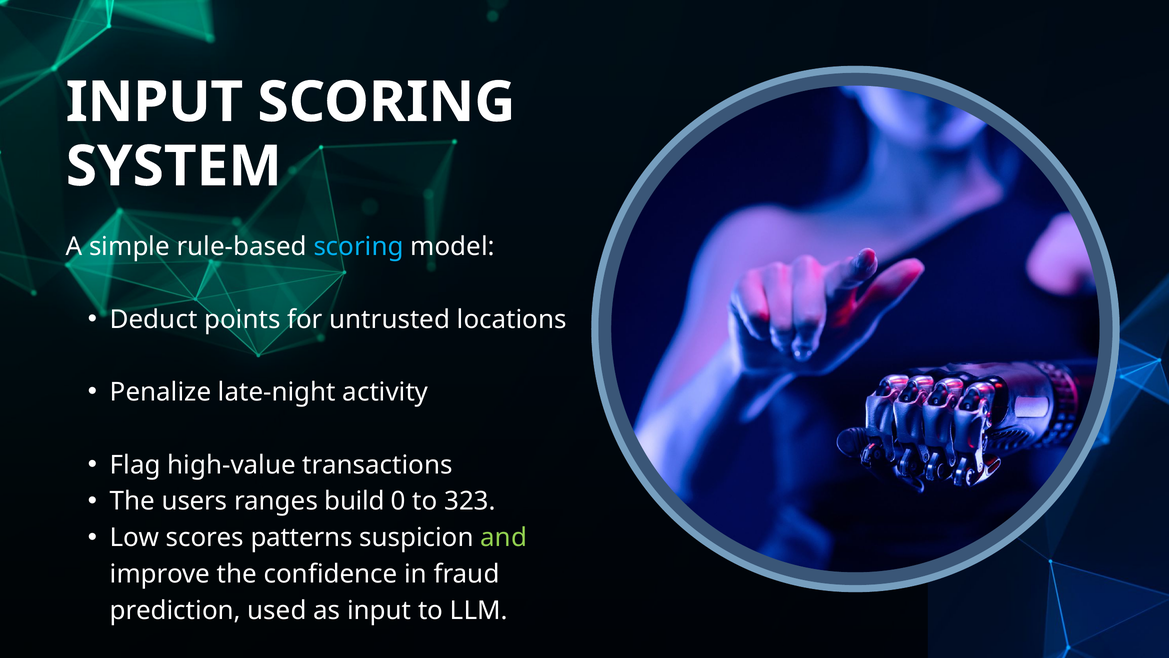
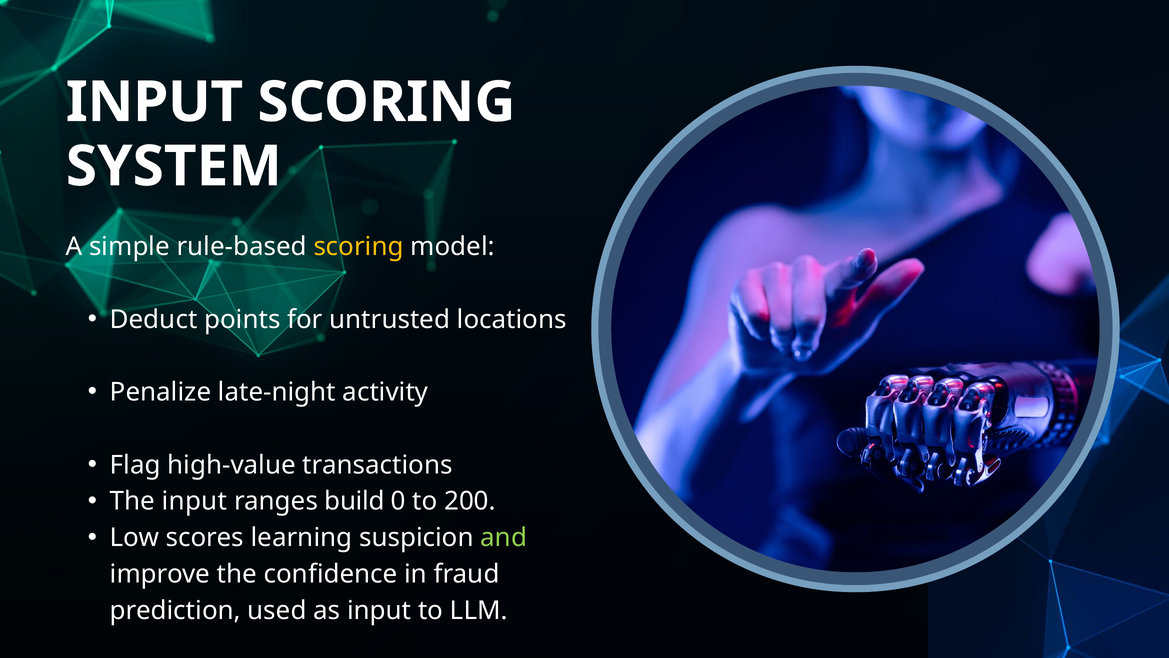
scoring colour: light blue -> yellow (359, 247)
The users: users -> input (194, 501)
323: 323 -> 200 (470, 501)
patterns: patterns -> learning (301, 537)
